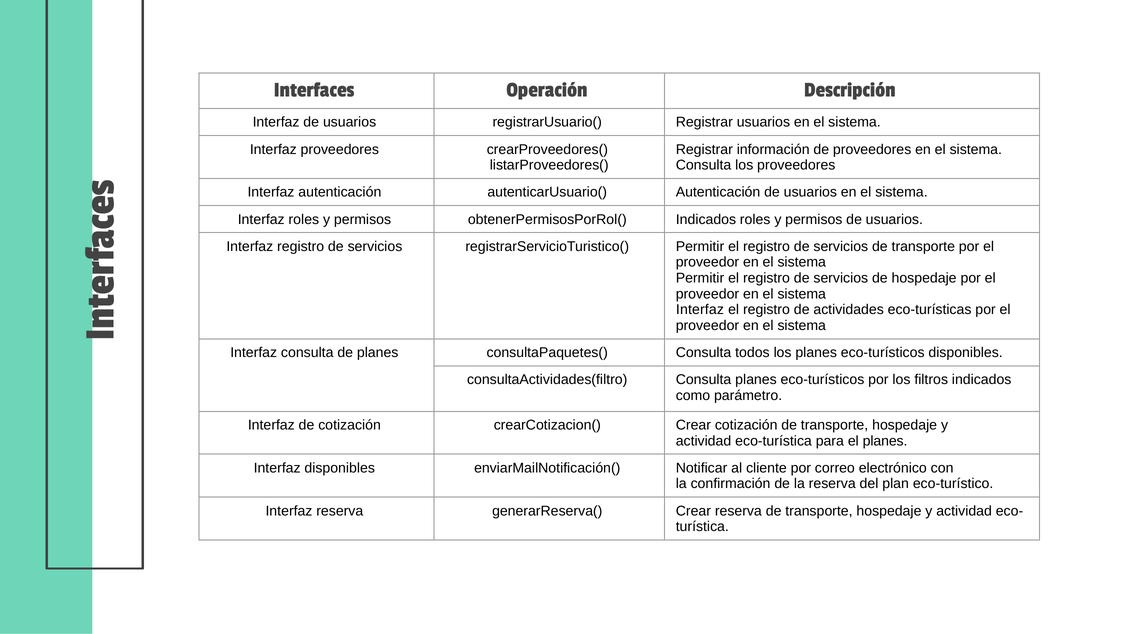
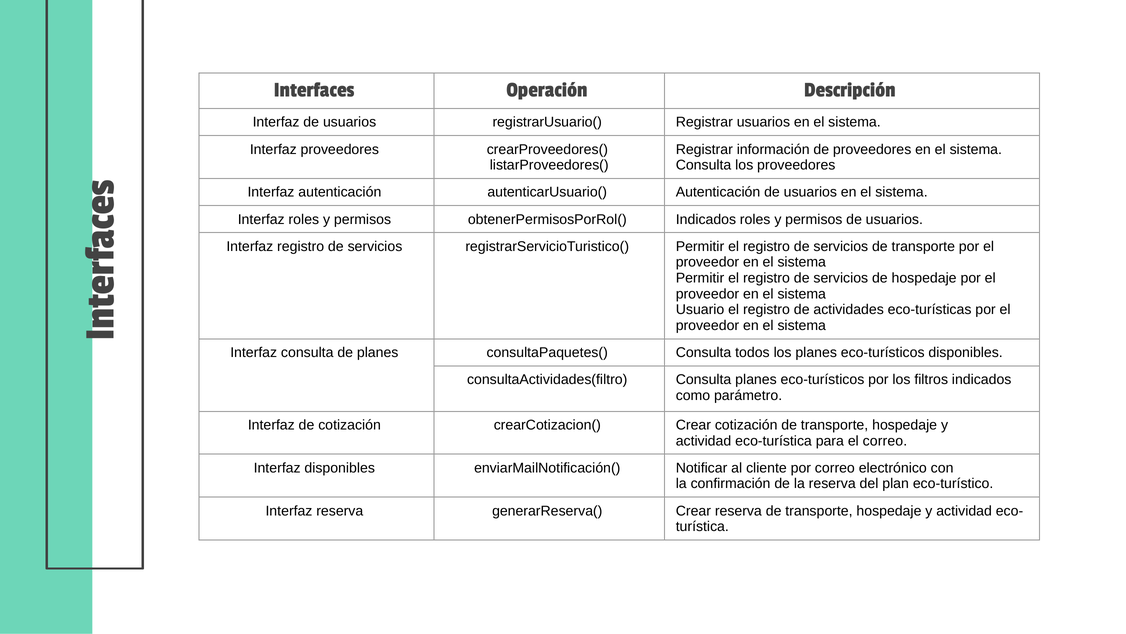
Interfaz: Interfaz -> Usuario (700, 309)
el planes: planes -> correo (885, 440)
